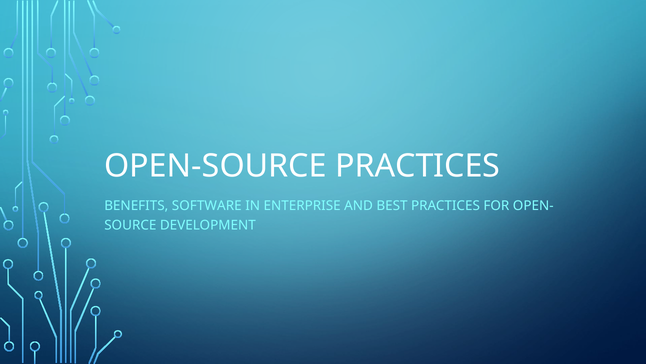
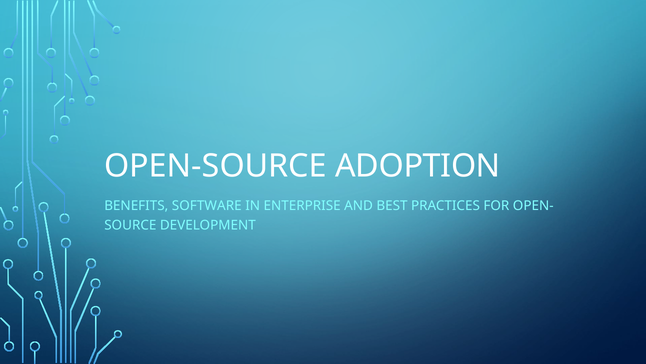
OPEN-SOURCE PRACTICES: PRACTICES -> ADOPTION (418, 166)
